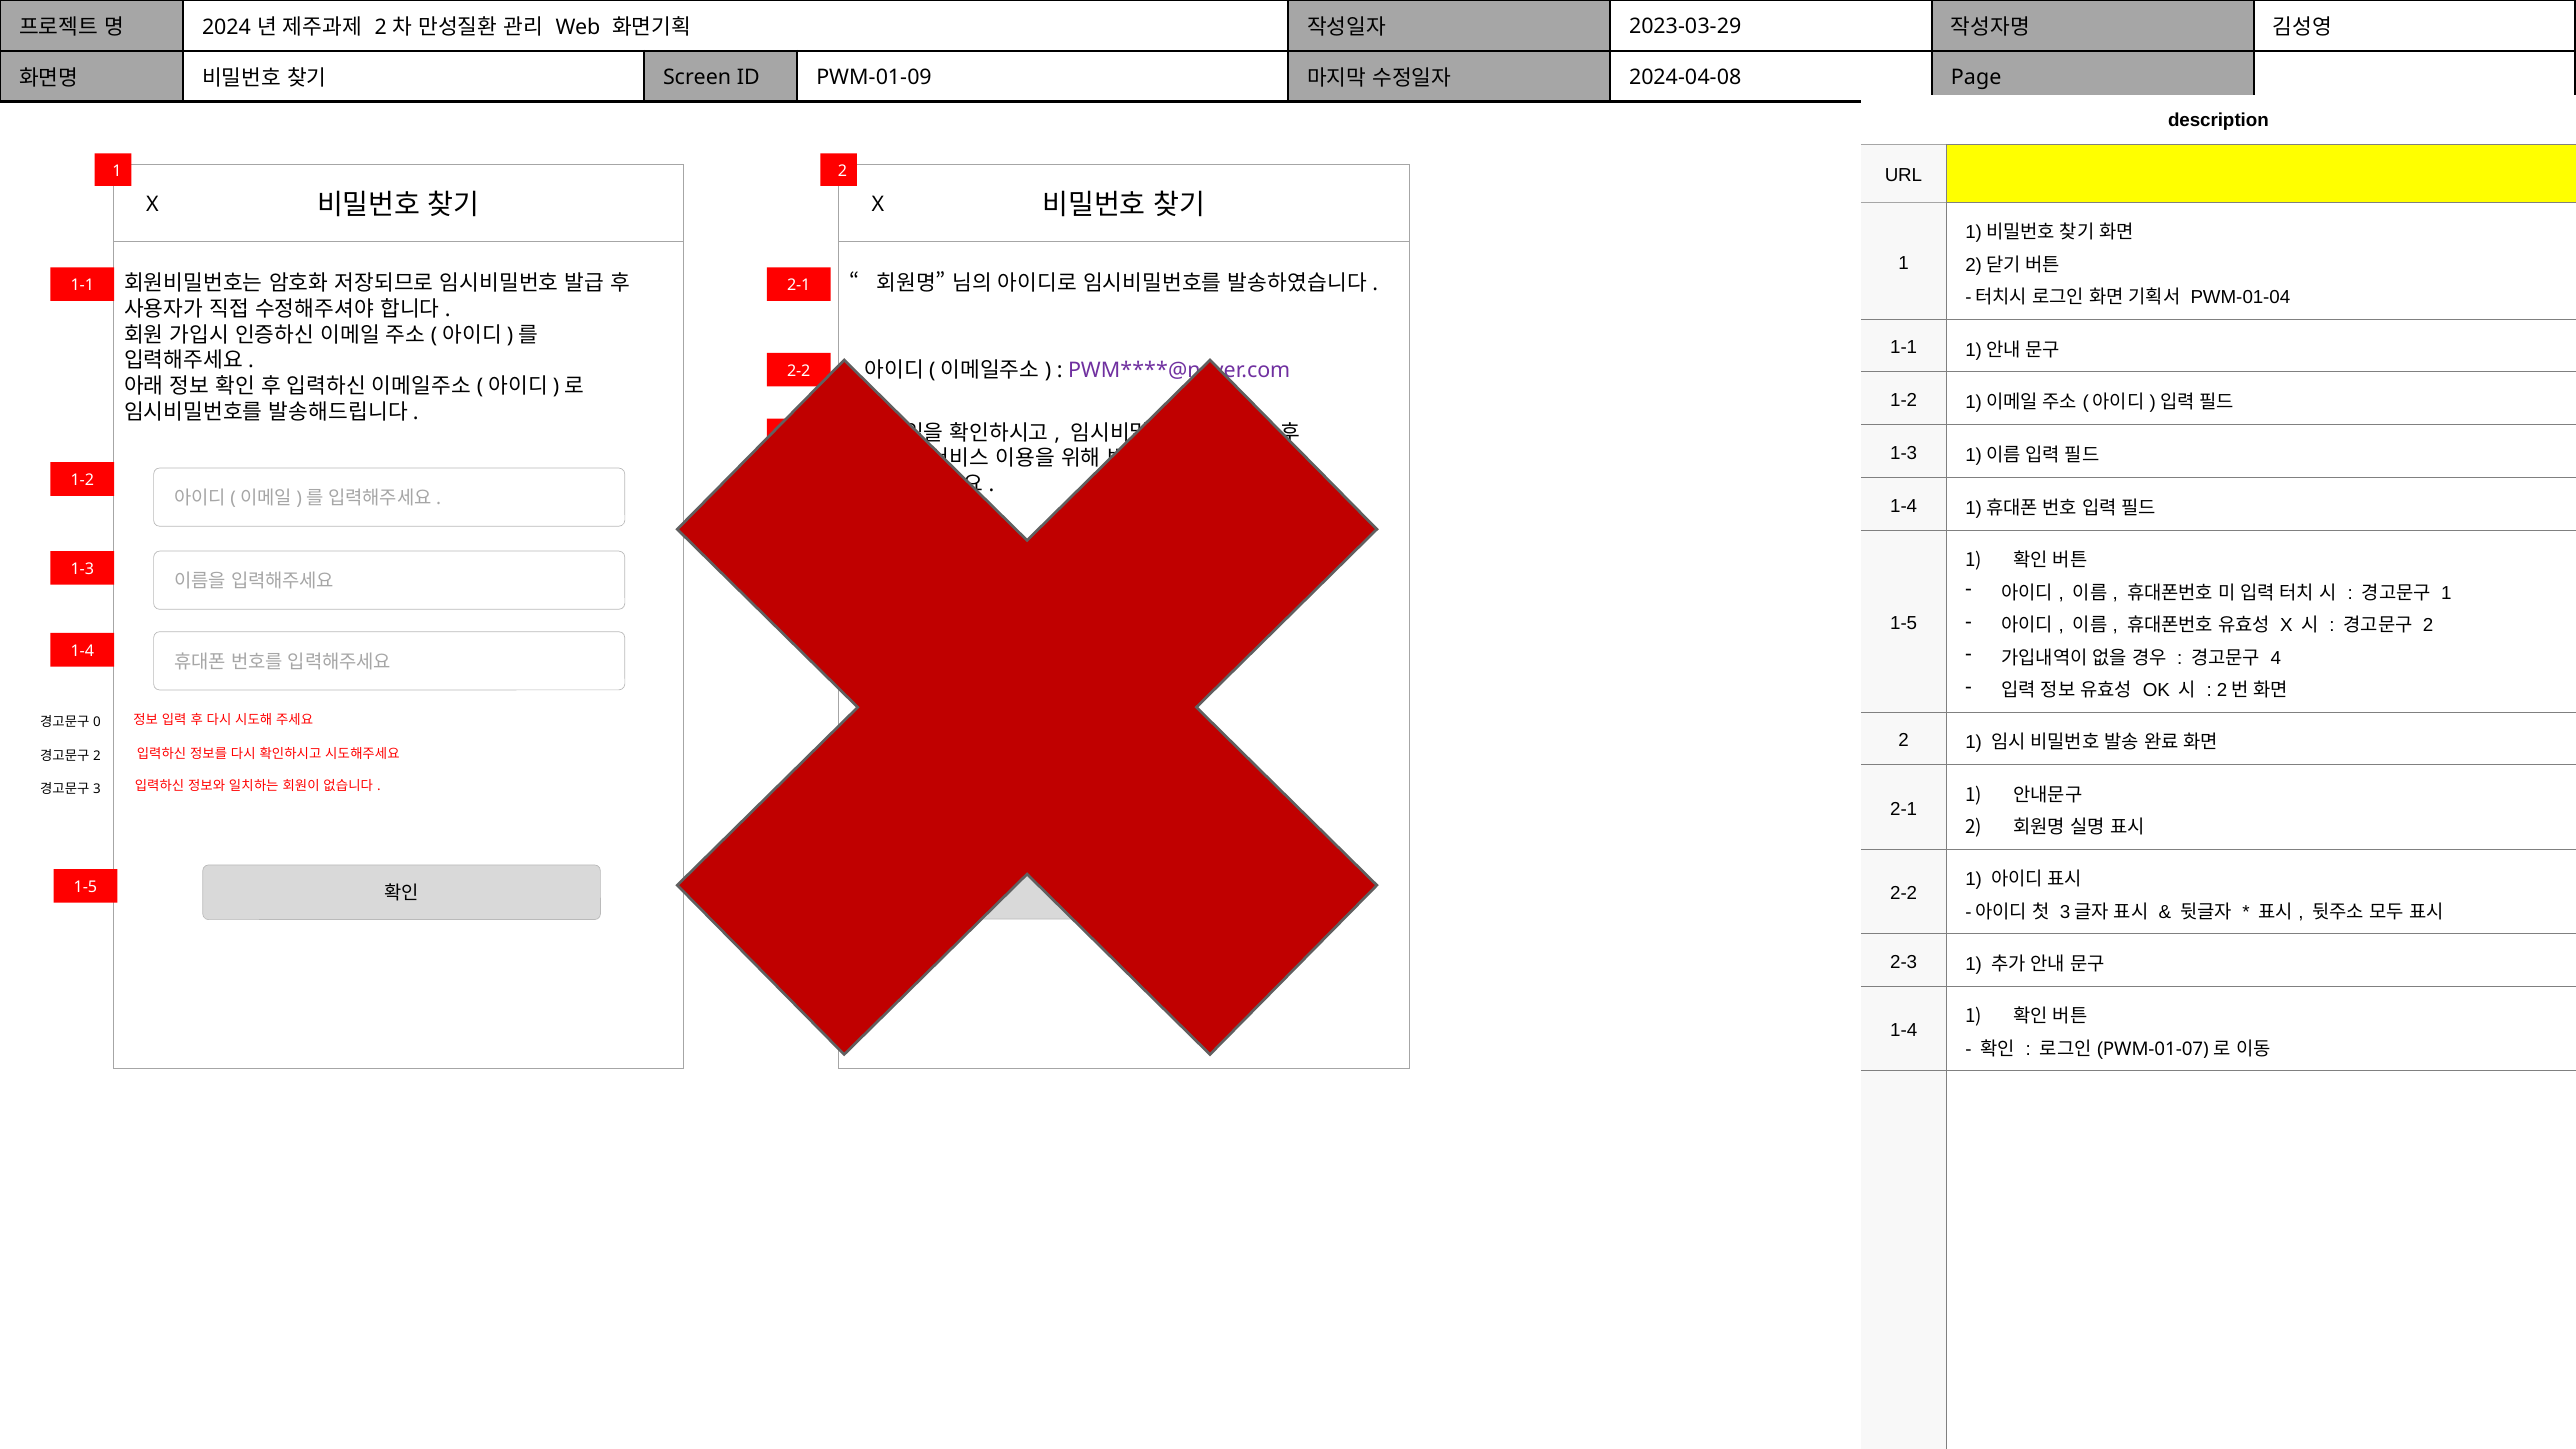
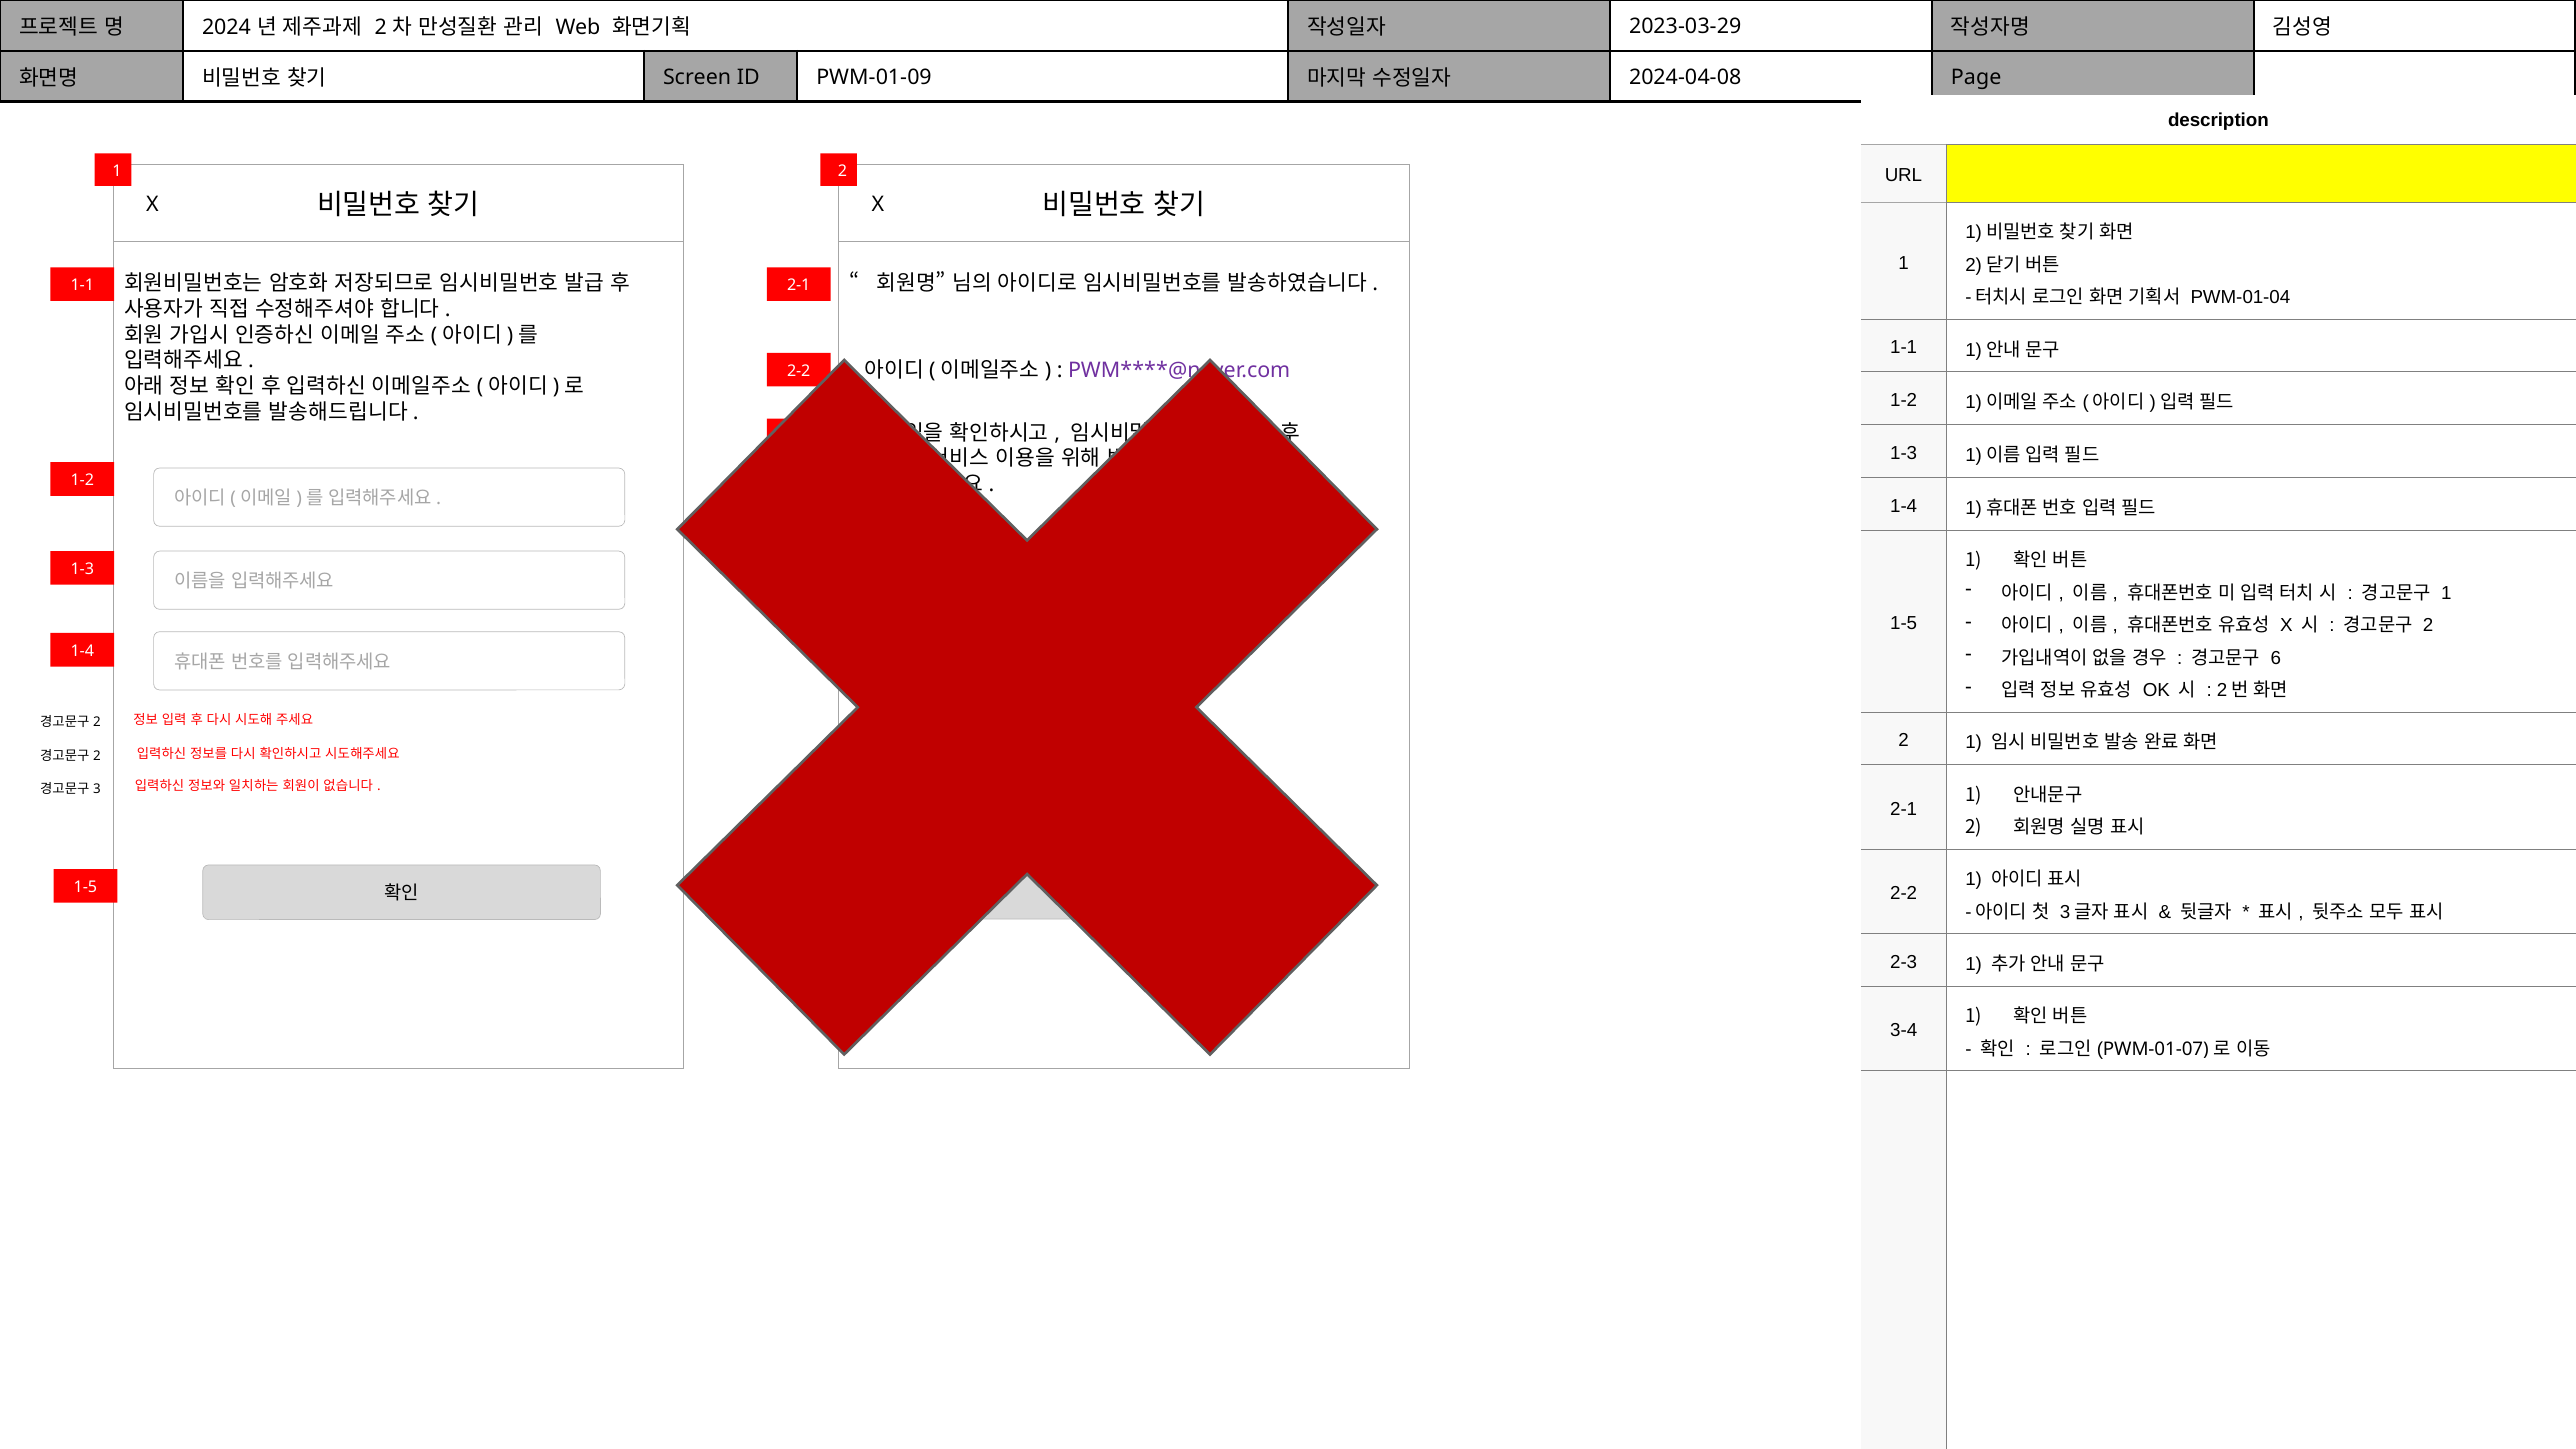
4: 4 -> 6 (2276, 658)
0: 0 -> 2 (97, 722)
1-4: 1-4 -> 3-4 (1904, 1031)
